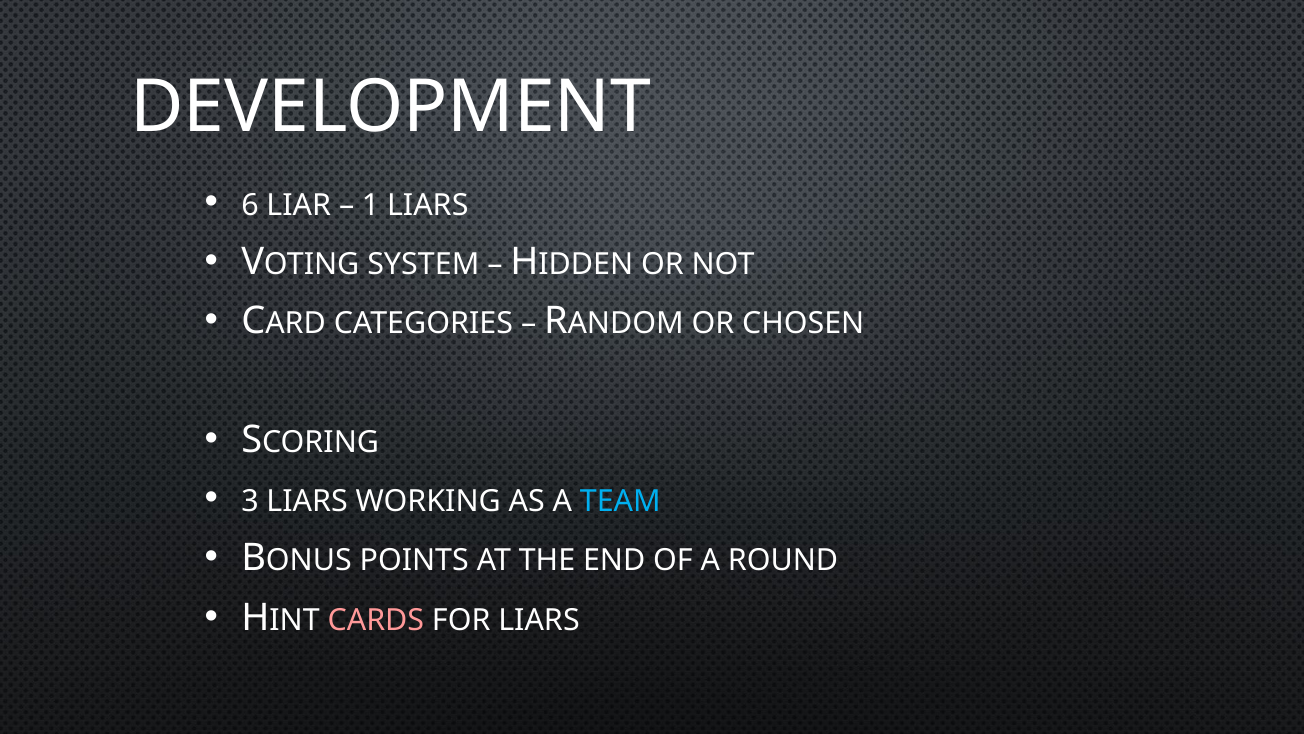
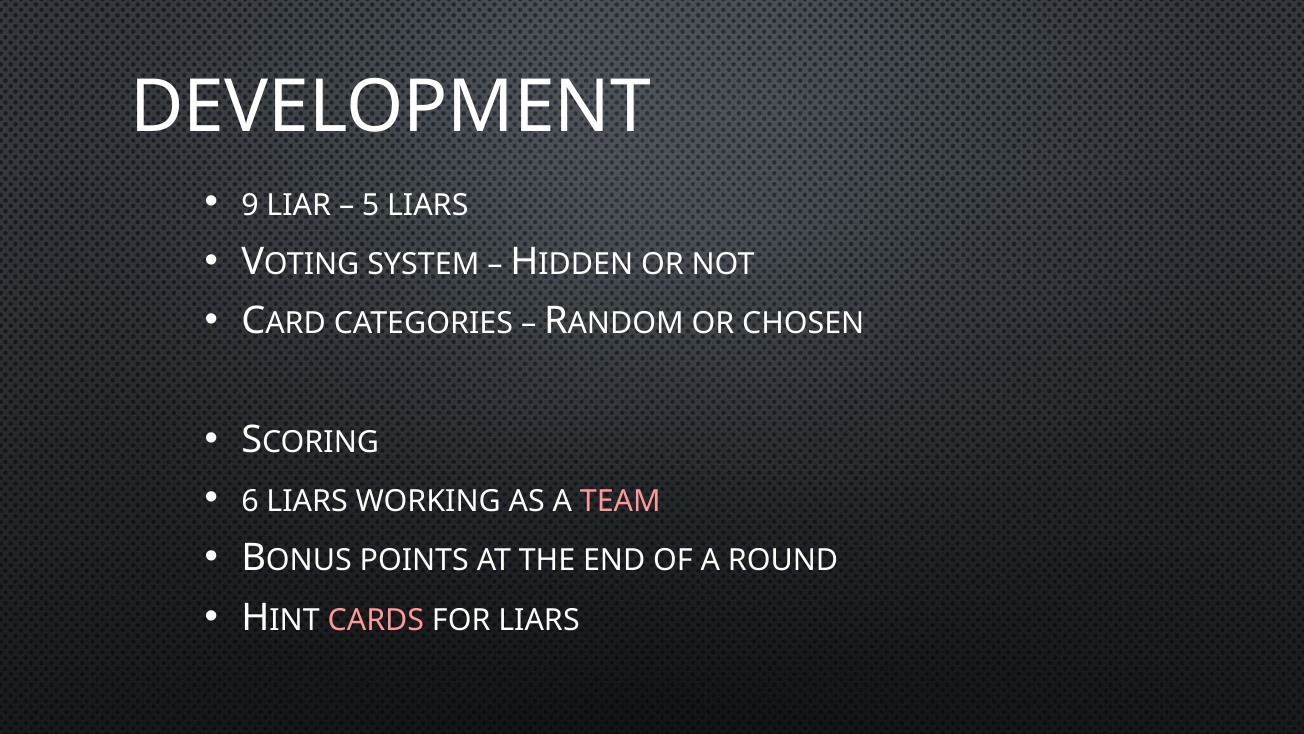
6: 6 -> 9 (250, 205)
1: 1 -> 5 (371, 205)
3: 3 -> 6 (250, 501)
TEAM colour: light blue -> pink (620, 501)
